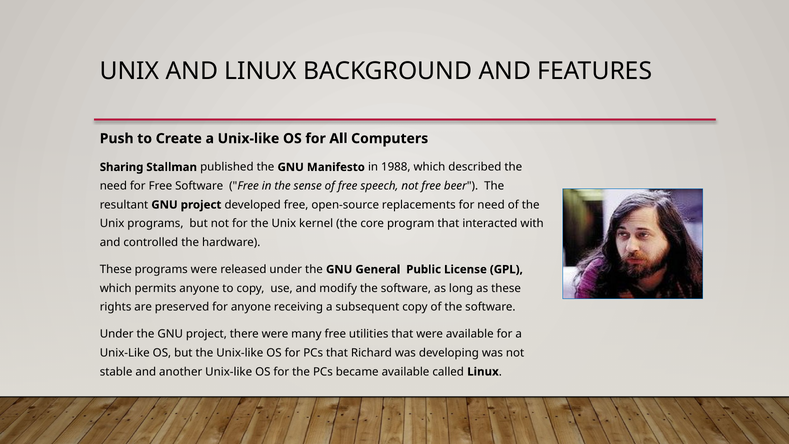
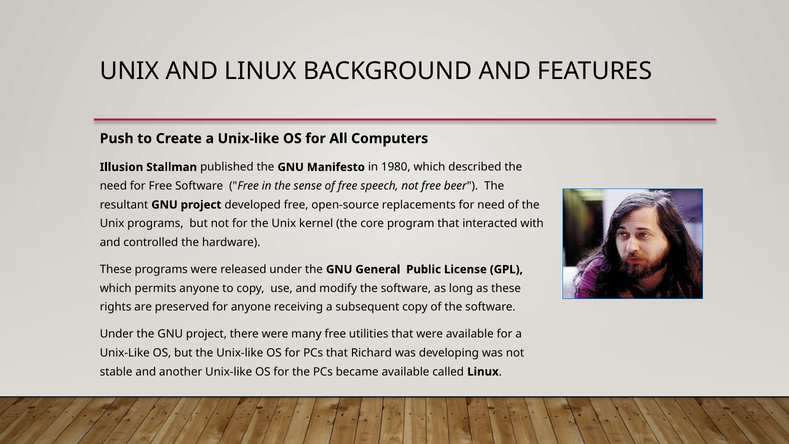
Sharing: Sharing -> Illusion (121, 167)
1988: 1988 -> 1980 (396, 167)
